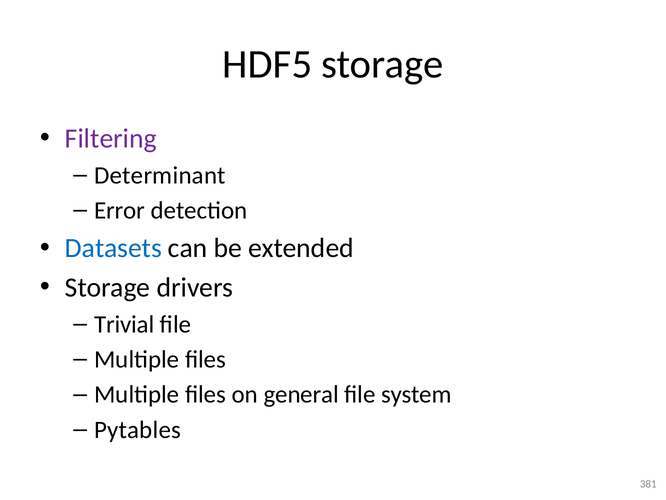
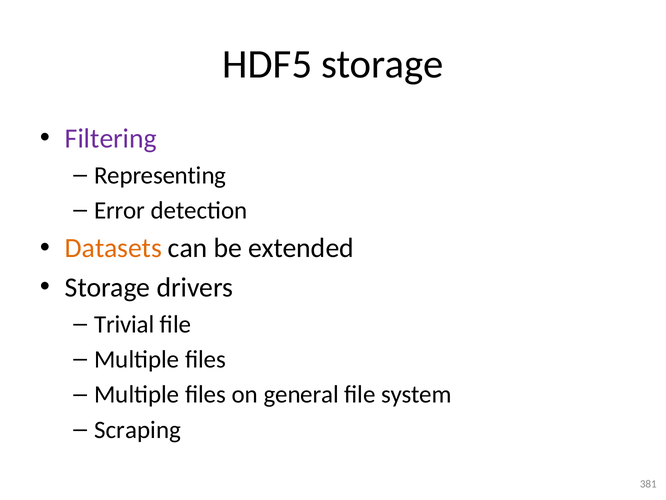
Determinant: Determinant -> Representing (160, 175)
Datasets colour: blue -> orange (113, 248)
Pytables: Pytables -> Scraping (138, 430)
